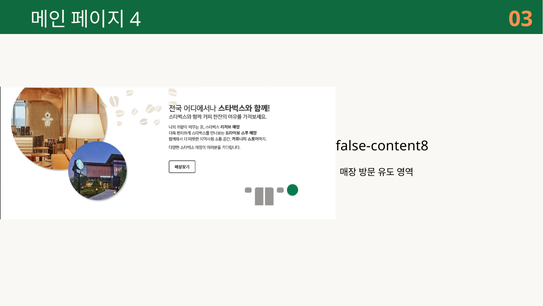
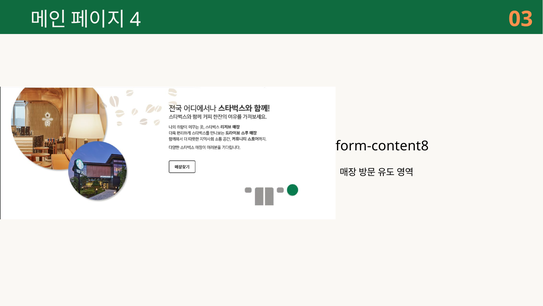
false-content8: false-content8 -> form-content8 (382, 146)
